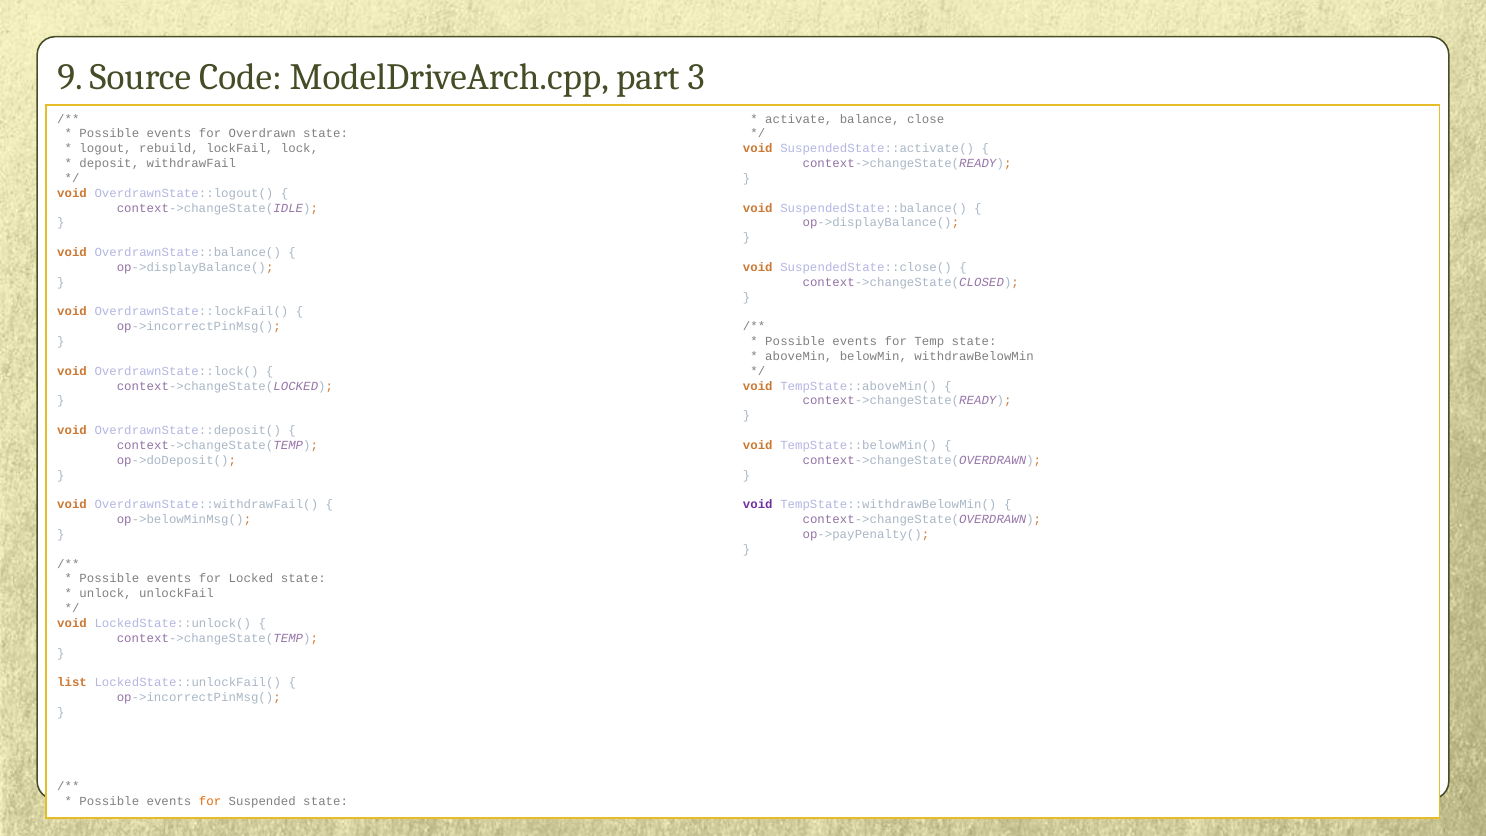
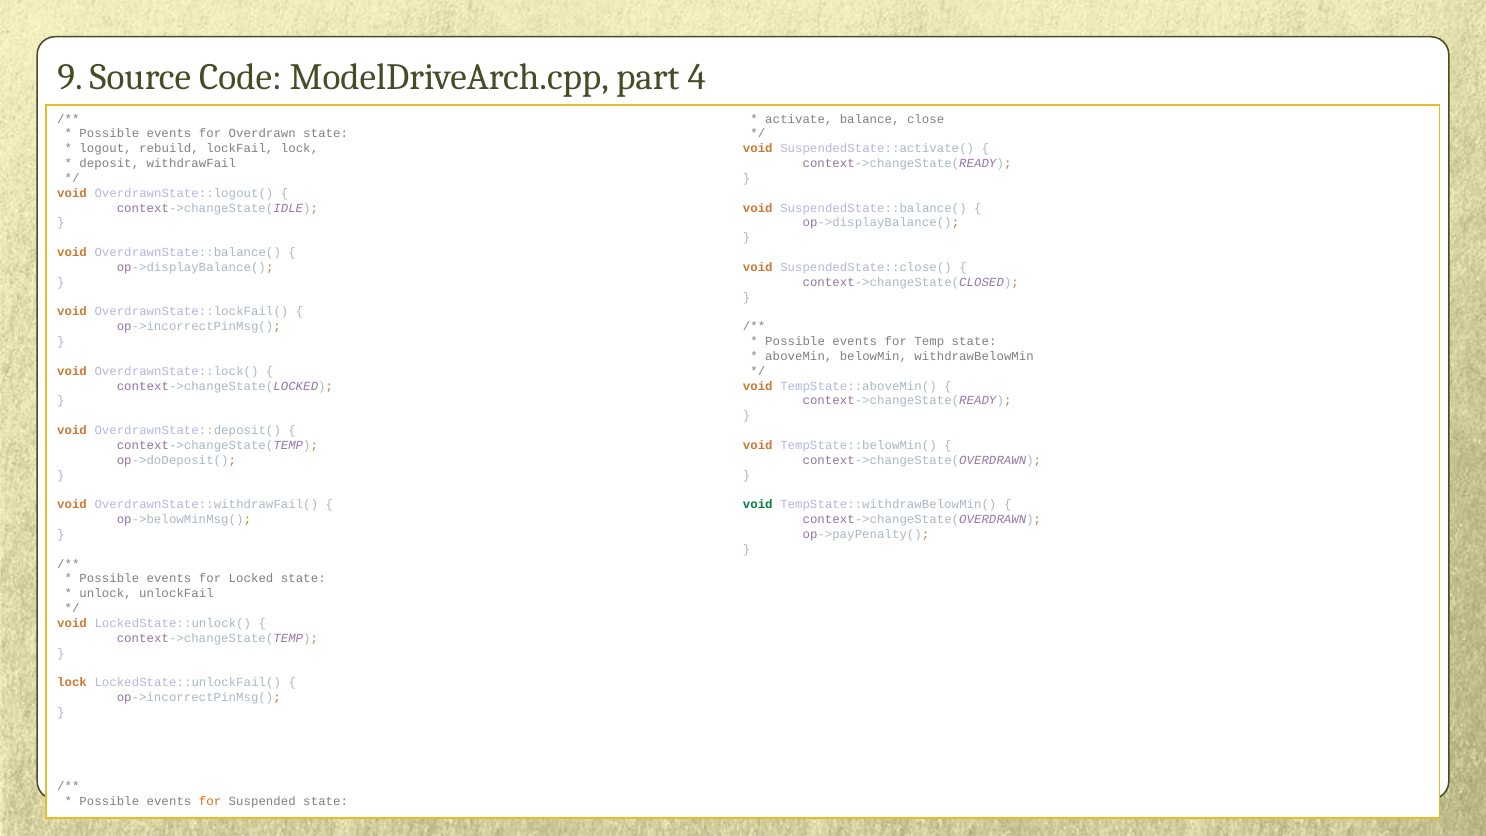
3: 3 -> 4 (697, 77)
void colour: purple -> green (758, 505)
list: list -> lock (72, 683)
